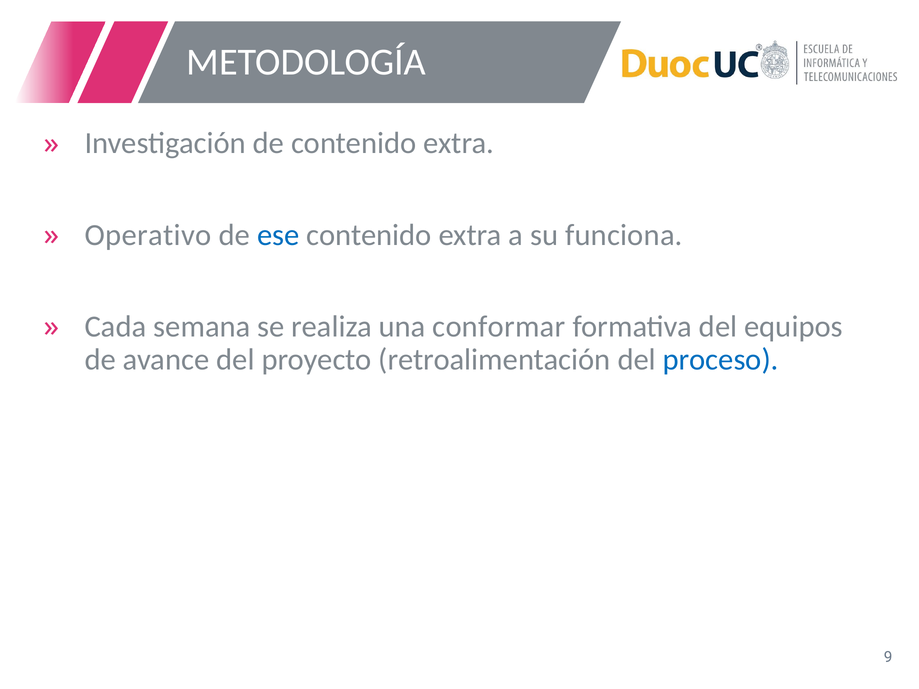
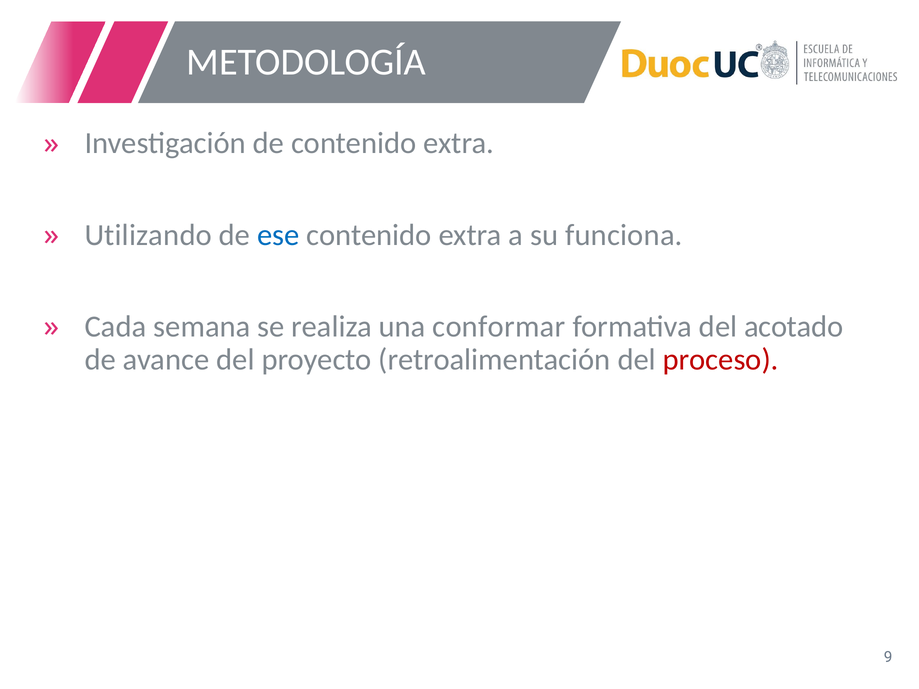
Operativo: Operativo -> Utilizando (148, 235)
equipos: equipos -> acotado (794, 327)
proceso colour: blue -> red (721, 360)
